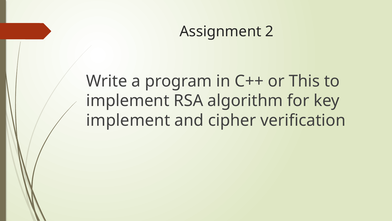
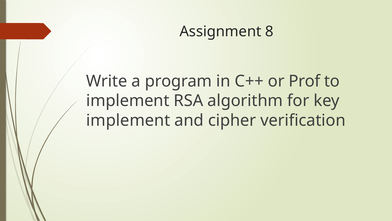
2: 2 -> 8 (269, 31)
This: This -> Prof (304, 81)
